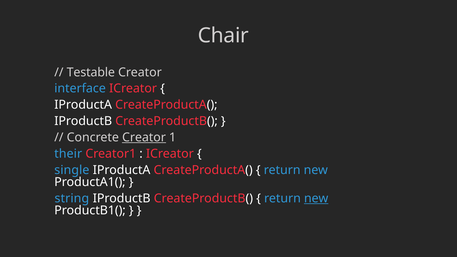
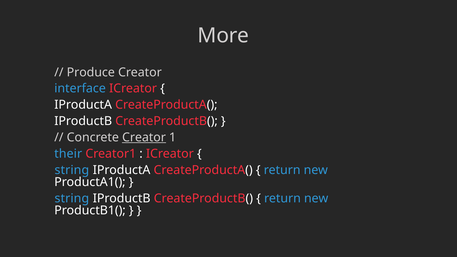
Chair: Chair -> More (223, 35)
Testable: Testable -> Produce (91, 72)
single: single -> string (72, 170)
new underline: present -> none (316, 198)
